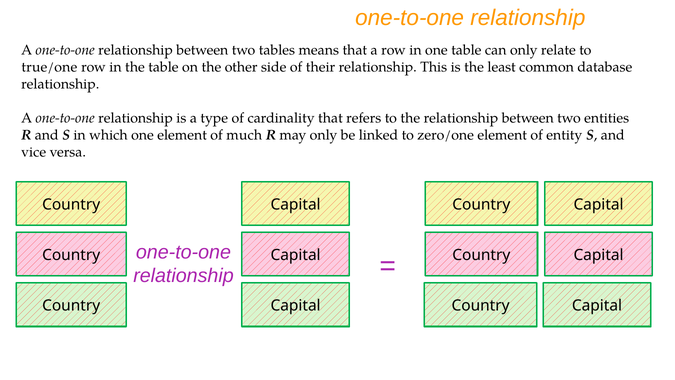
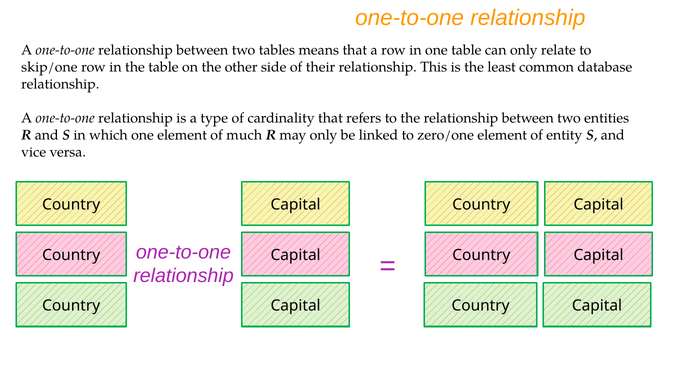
true/one: true/one -> skip/one (49, 67)
